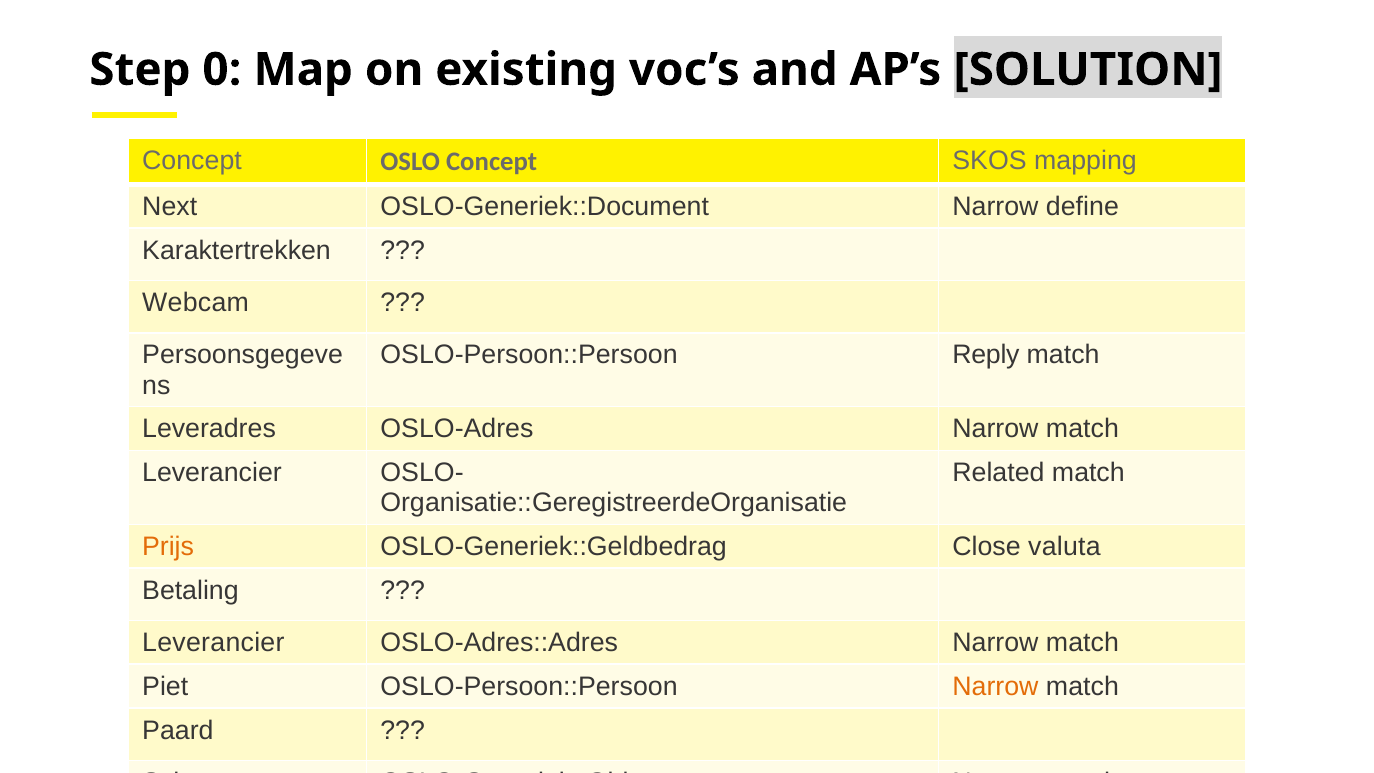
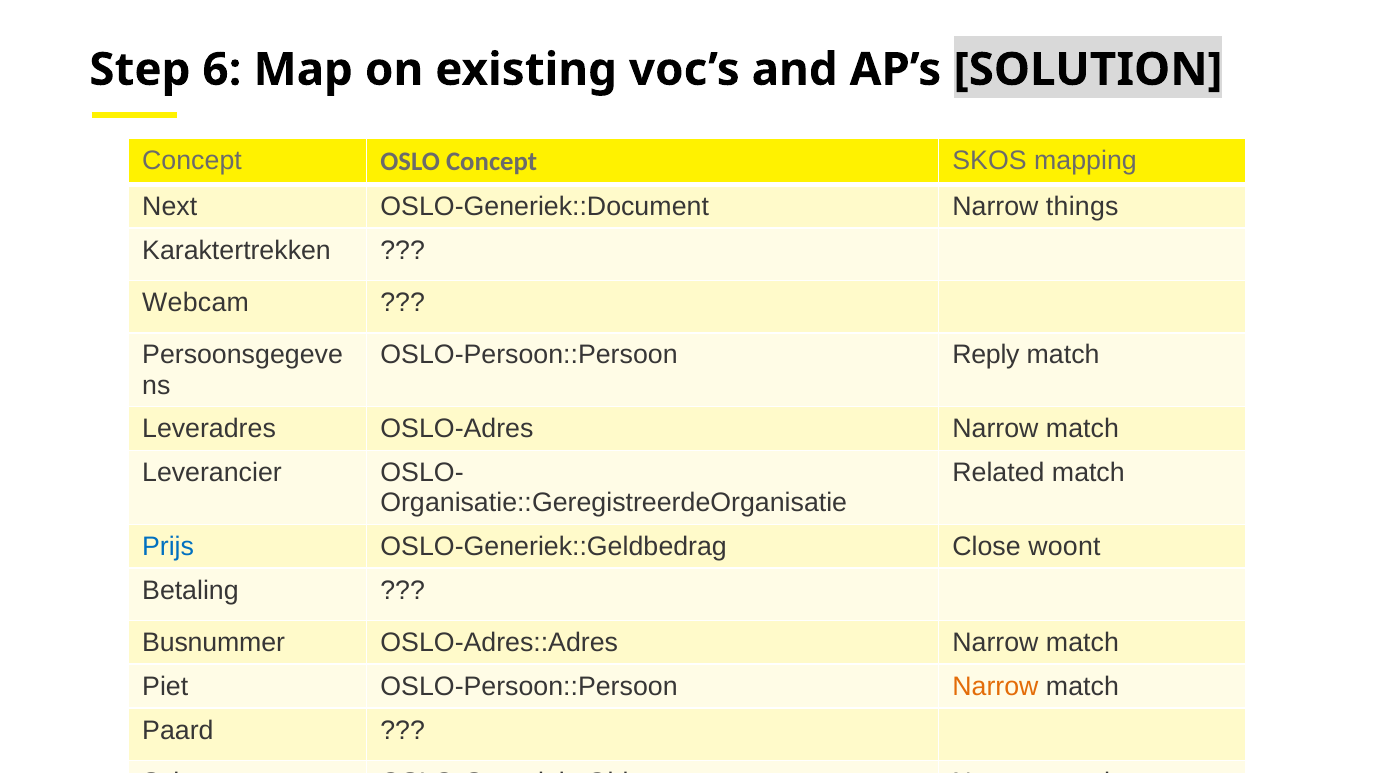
0: 0 -> 6 (222, 70)
define: define -> things (1082, 207)
Prijs colour: orange -> blue (168, 547)
valuta: valuta -> woont (1064, 547)
Leverancier: Leverancier -> Busnummer (214, 643)
